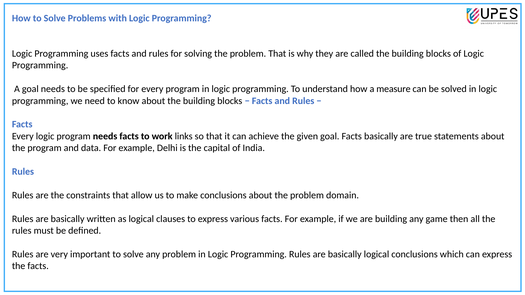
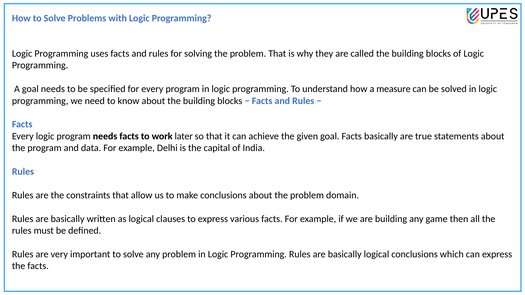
links: links -> later (184, 136)
